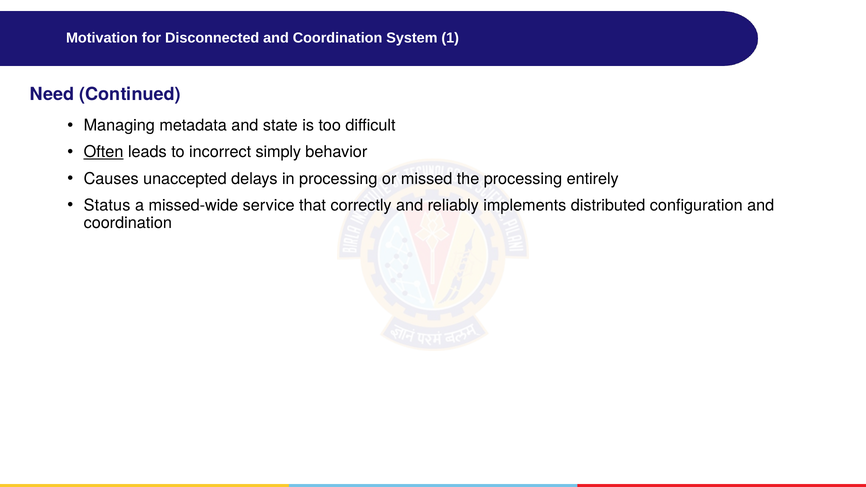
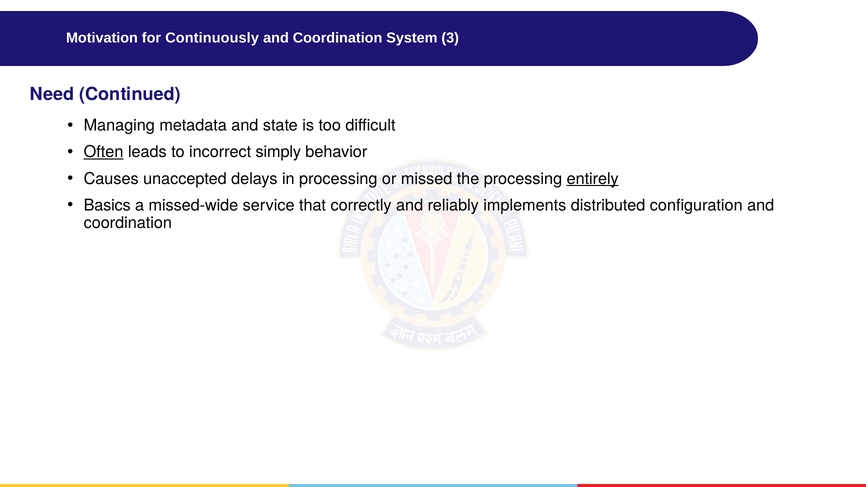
Disconnected: Disconnected -> Continuously (212, 38)
1: 1 -> 3 (450, 38)
entirely underline: none -> present (593, 179)
Status: Status -> Basics (107, 205)
